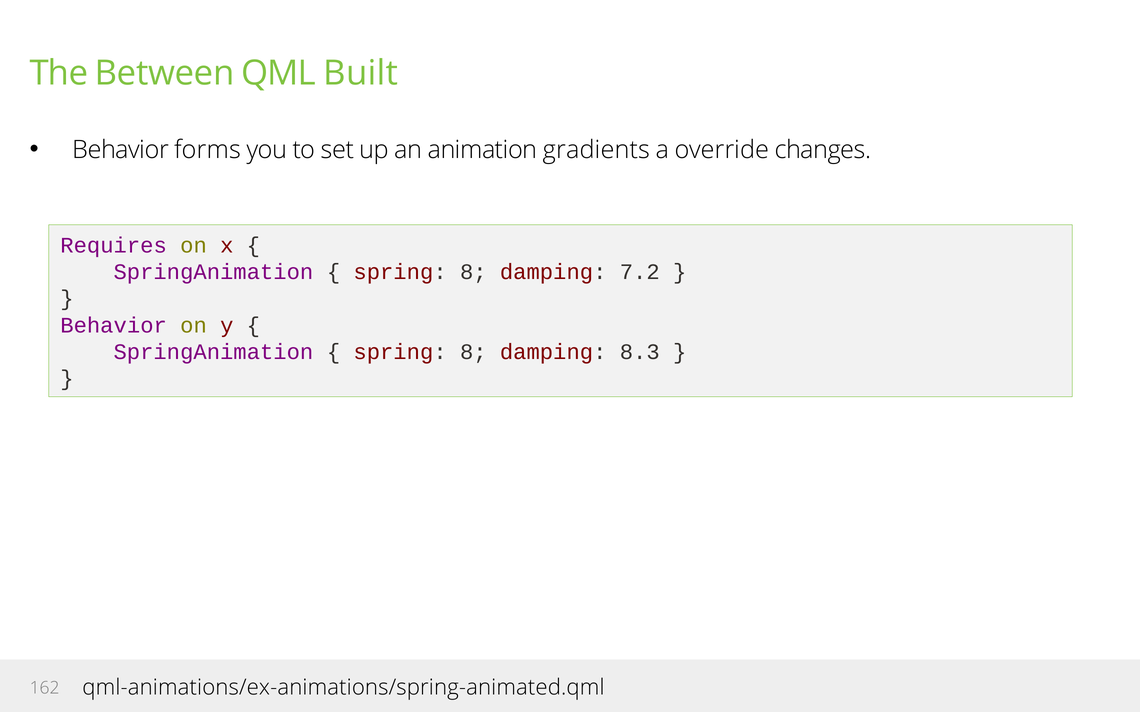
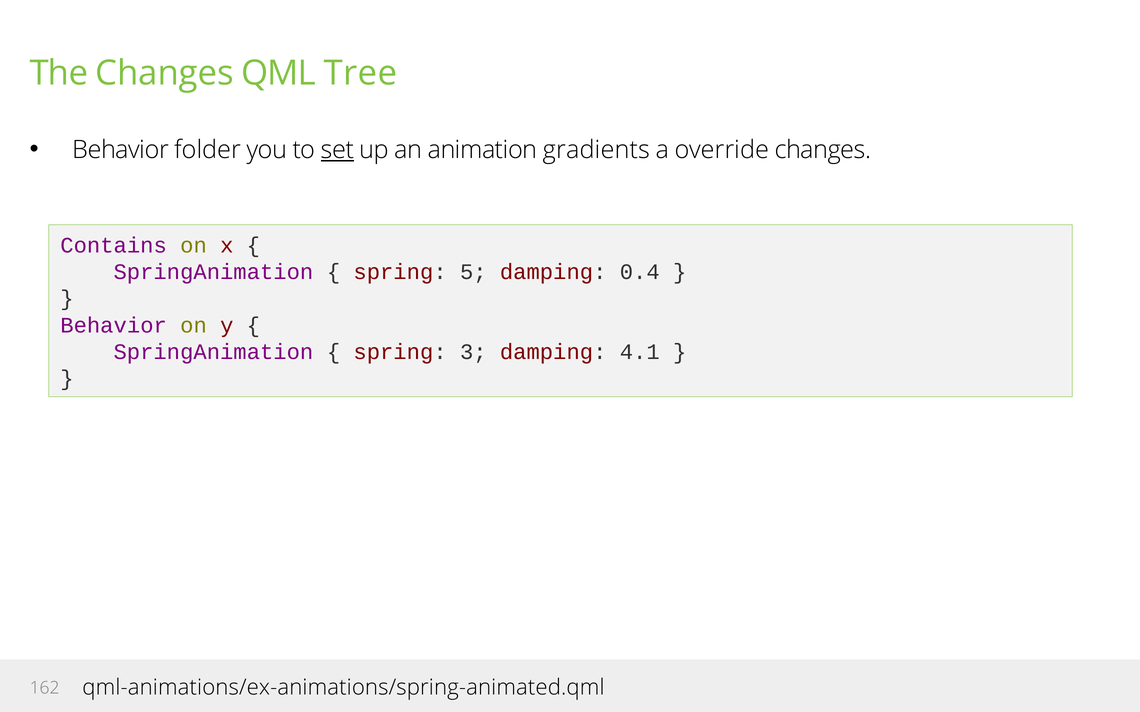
The Between: Between -> Changes (165, 74)
Built: Built -> Tree (361, 74)
forms: forms -> folder (208, 150)
set underline: none -> present (337, 150)
Requires: Requires -> Contains (114, 245)
8: 8 -> 5 (473, 272)
7.2: 7.2 -> 0.4 (640, 272)
8: 8 -> 3 (473, 352)
8.3: 8.3 -> 4.1 (640, 352)
